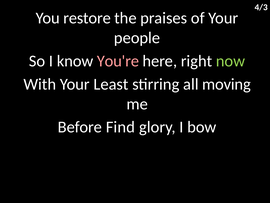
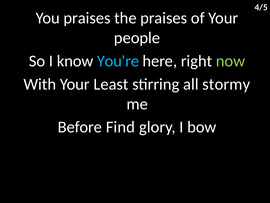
4/3: 4/3 -> 4/5 (261, 7)
You restore: restore -> praises (87, 18)
You're colour: pink -> light blue (118, 61)
moving: moving -> stormy (226, 84)
